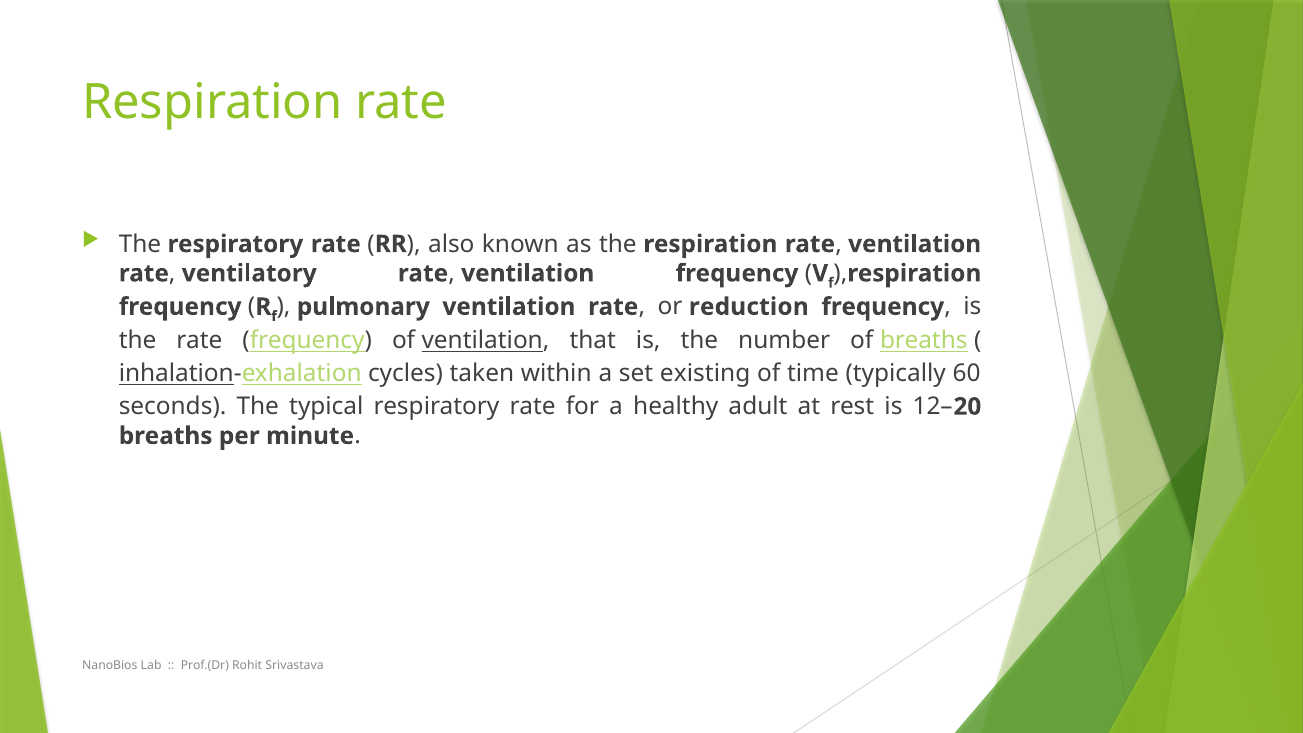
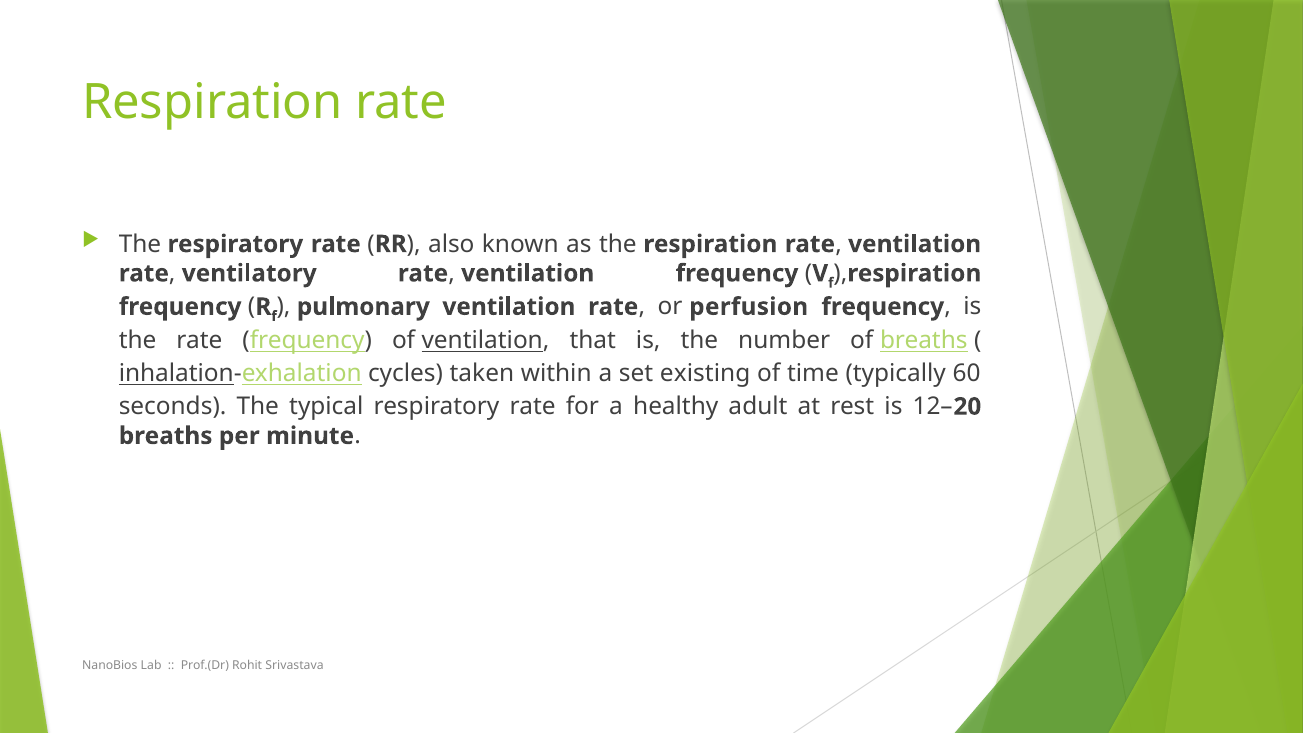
reduction: reduction -> perfusion (749, 307)
